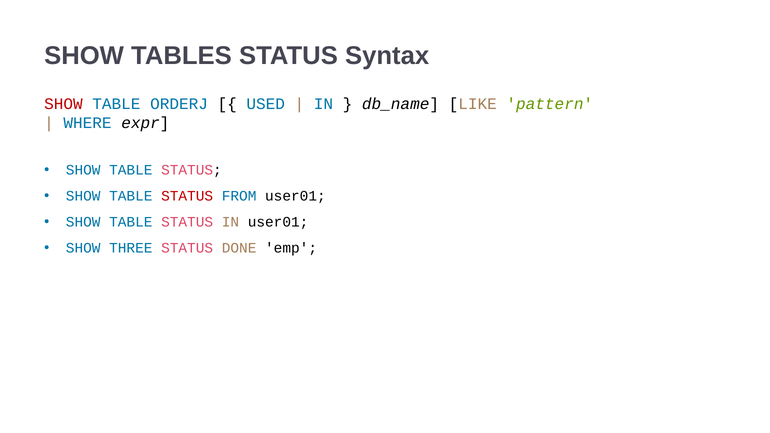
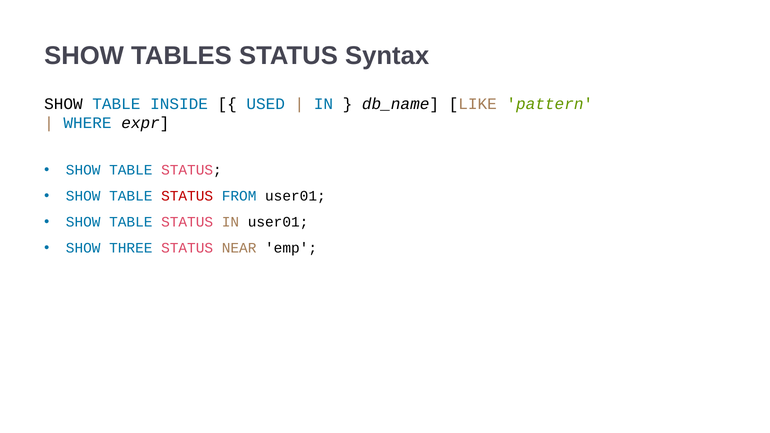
SHOW colour: red -> black (63, 104)
ORDERJ: ORDERJ -> INSIDE (179, 104)
DONE: DONE -> NEAR (239, 248)
